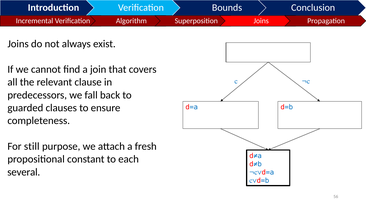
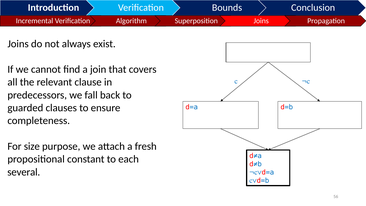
still: still -> size (32, 146)
